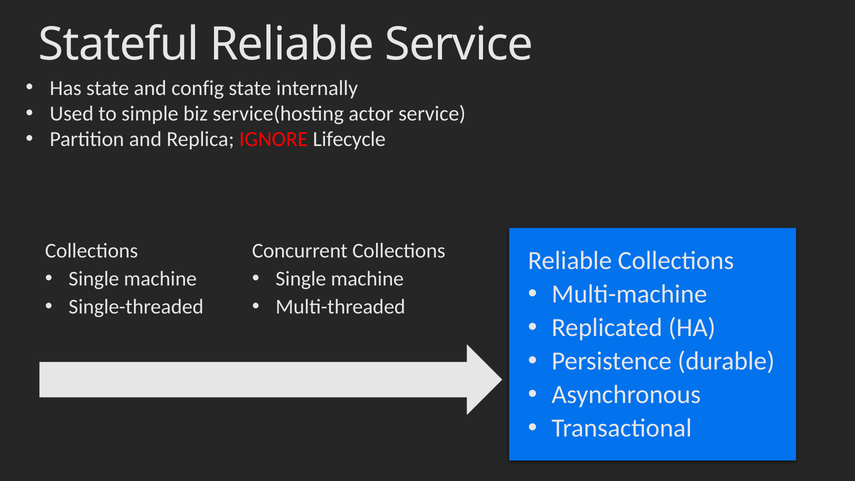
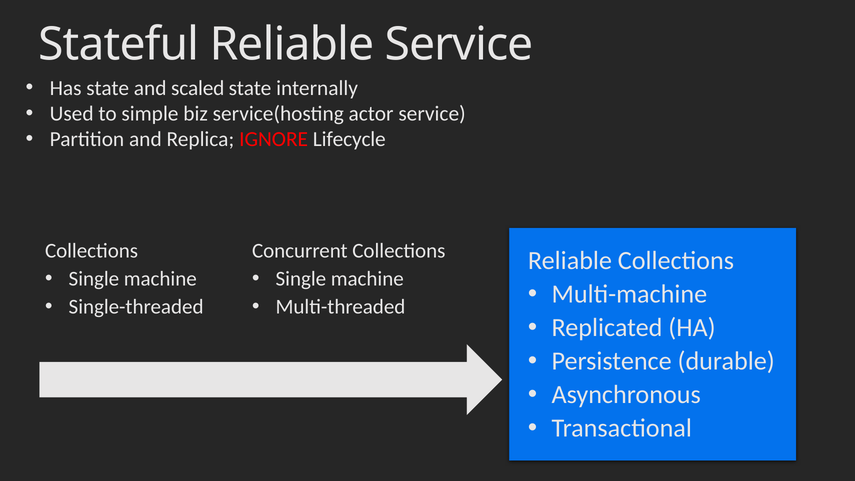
config: config -> scaled (198, 88)
